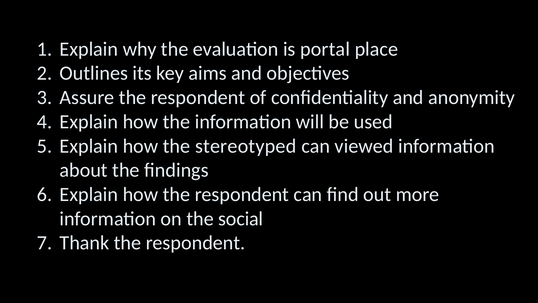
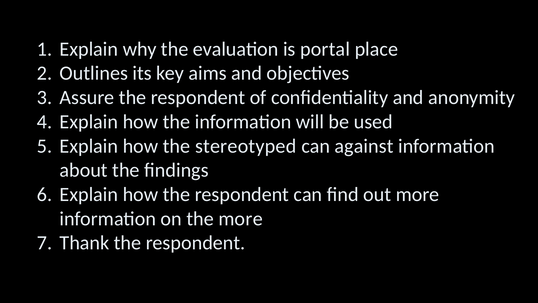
viewed: viewed -> against (364, 146)
the social: social -> more (241, 218)
